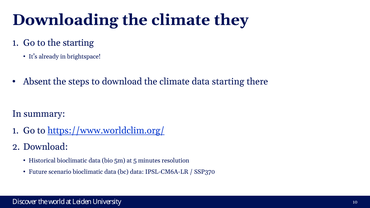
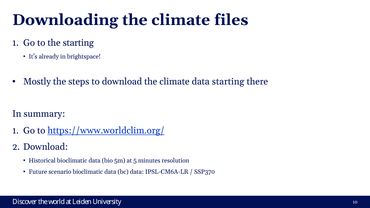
they: they -> files (231, 20)
Absent: Absent -> Mostly (37, 82)
